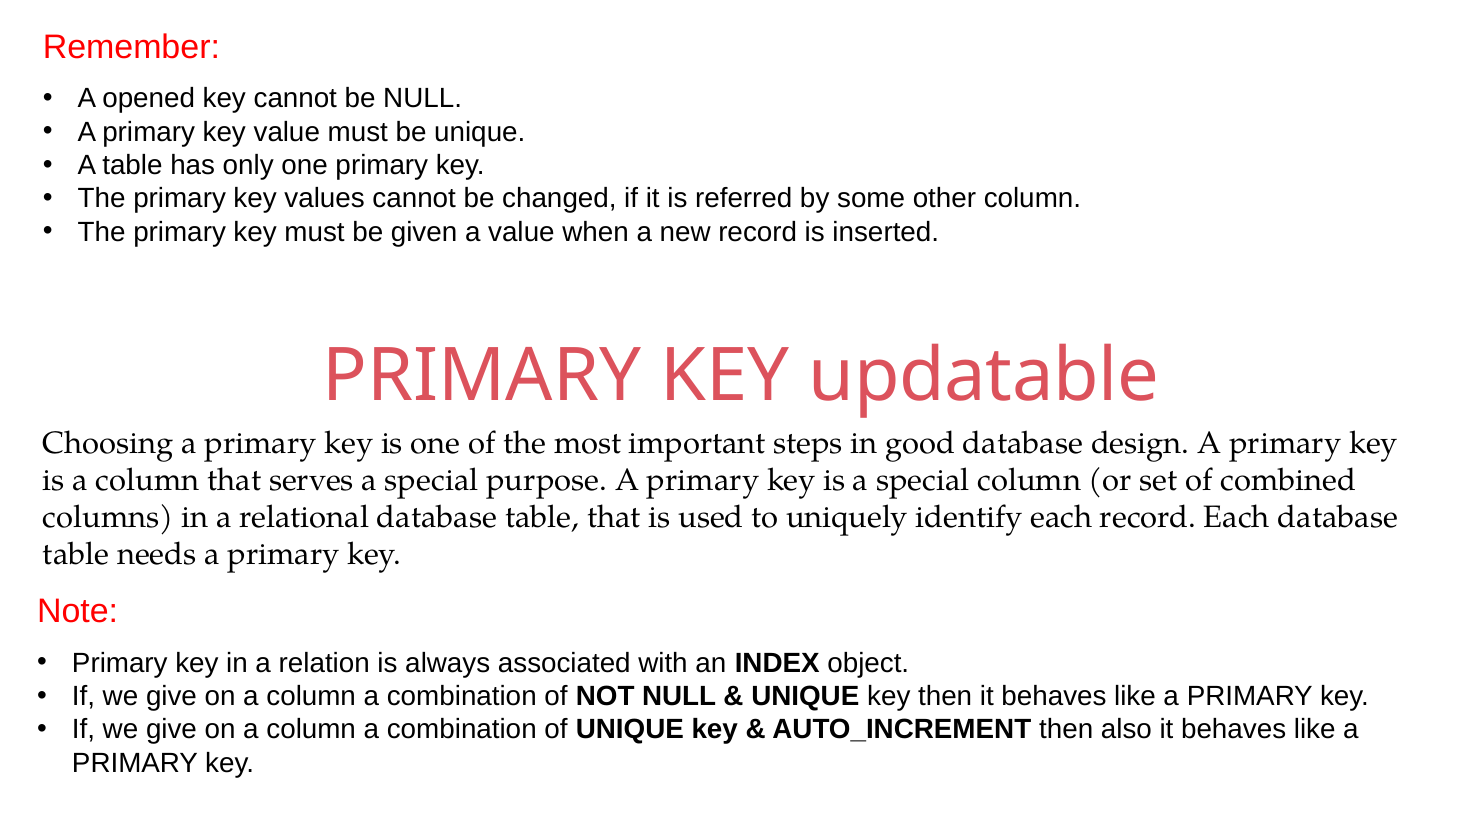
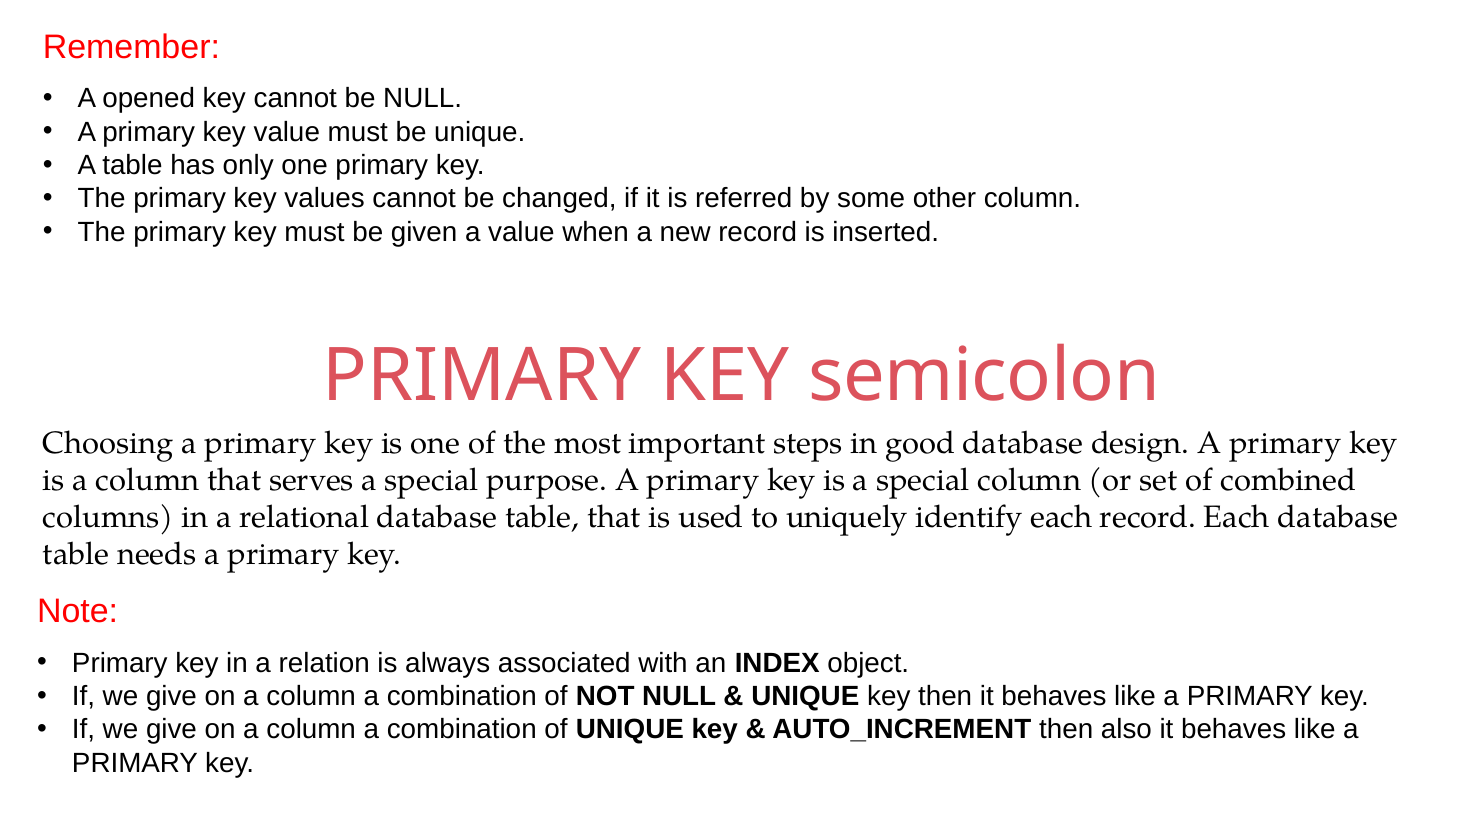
updatable: updatable -> semicolon (984, 376)
